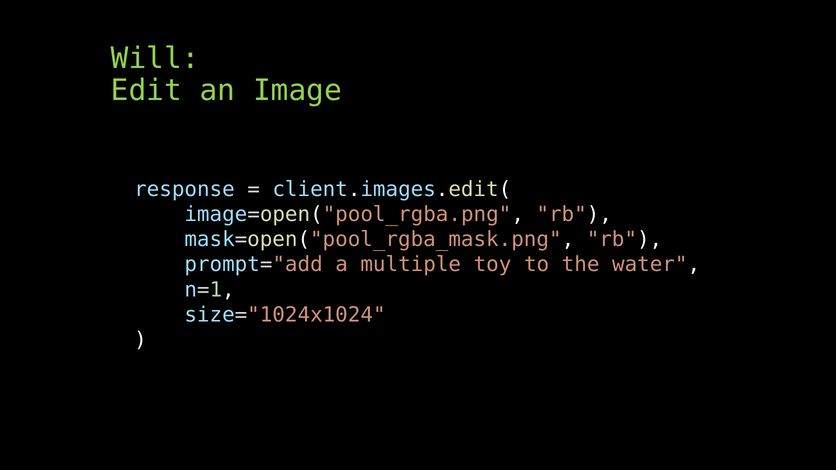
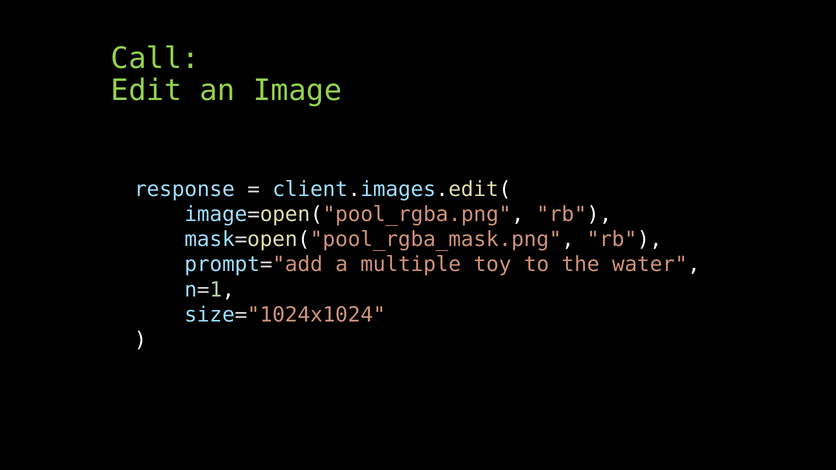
Will: Will -> Call (155, 58)
